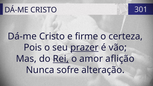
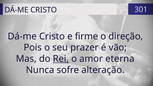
certeza: certeza -> direção (126, 36)
prazer underline: present -> none (84, 48)
aflição: aflição -> eterna (120, 59)
